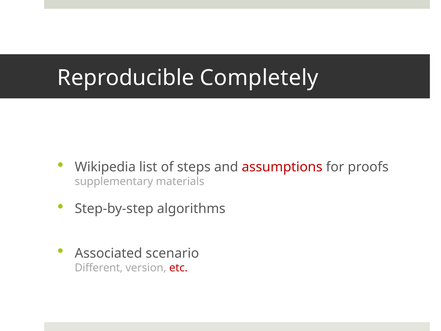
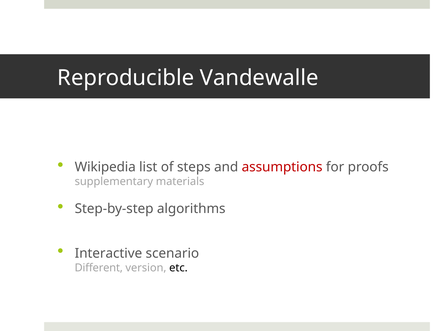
Completely: Completely -> Vandewalle (259, 78)
Associated: Associated -> Interactive (108, 253)
etc colour: red -> black (178, 268)
